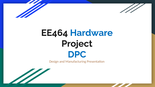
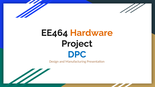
Hardware colour: blue -> orange (91, 33)
